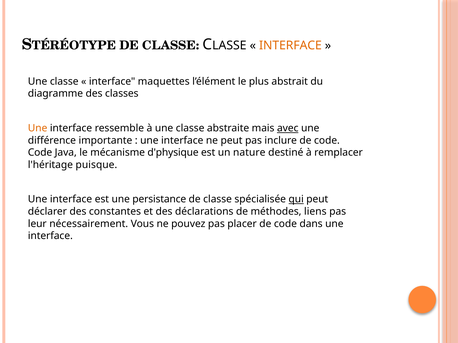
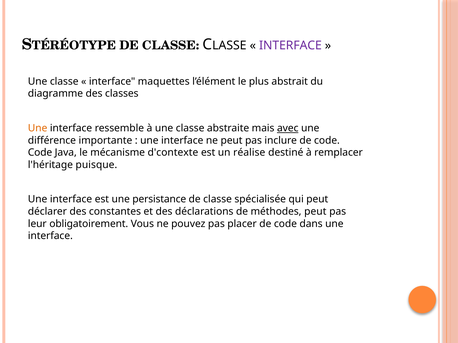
INTERFACE colour: orange -> purple (290, 46)
d'physique: d'physique -> d'contexte (173, 153)
nature: nature -> réalise (249, 153)
qui underline: present -> none (296, 200)
méthodes liens: liens -> peut (315, 212)
nécessairement: nécessairement -> obligatoirement (89, 224)
